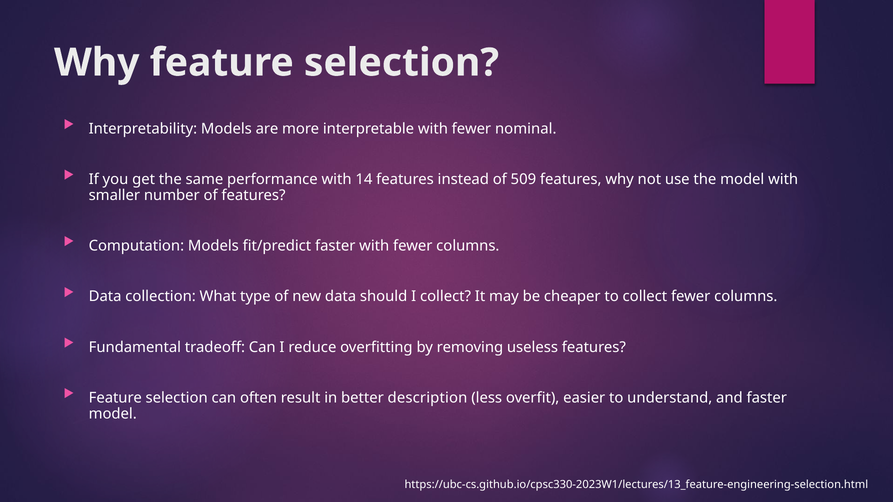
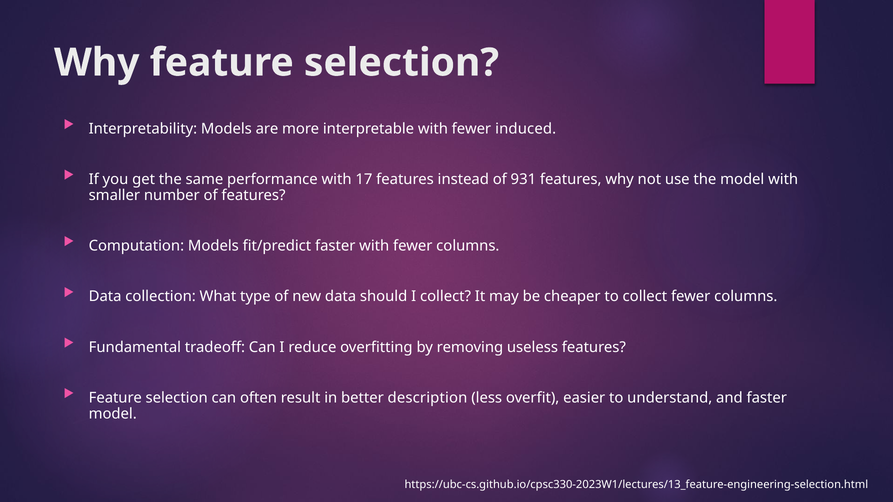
nominal: nominal -> induced (526, 129)
14: 14 -> 17 (364, 179)
509: 509 -> 931 (523, 179)
